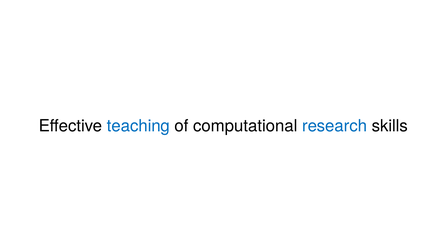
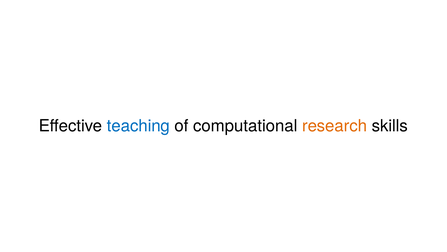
research colour: blue -> orange (335, 126)
